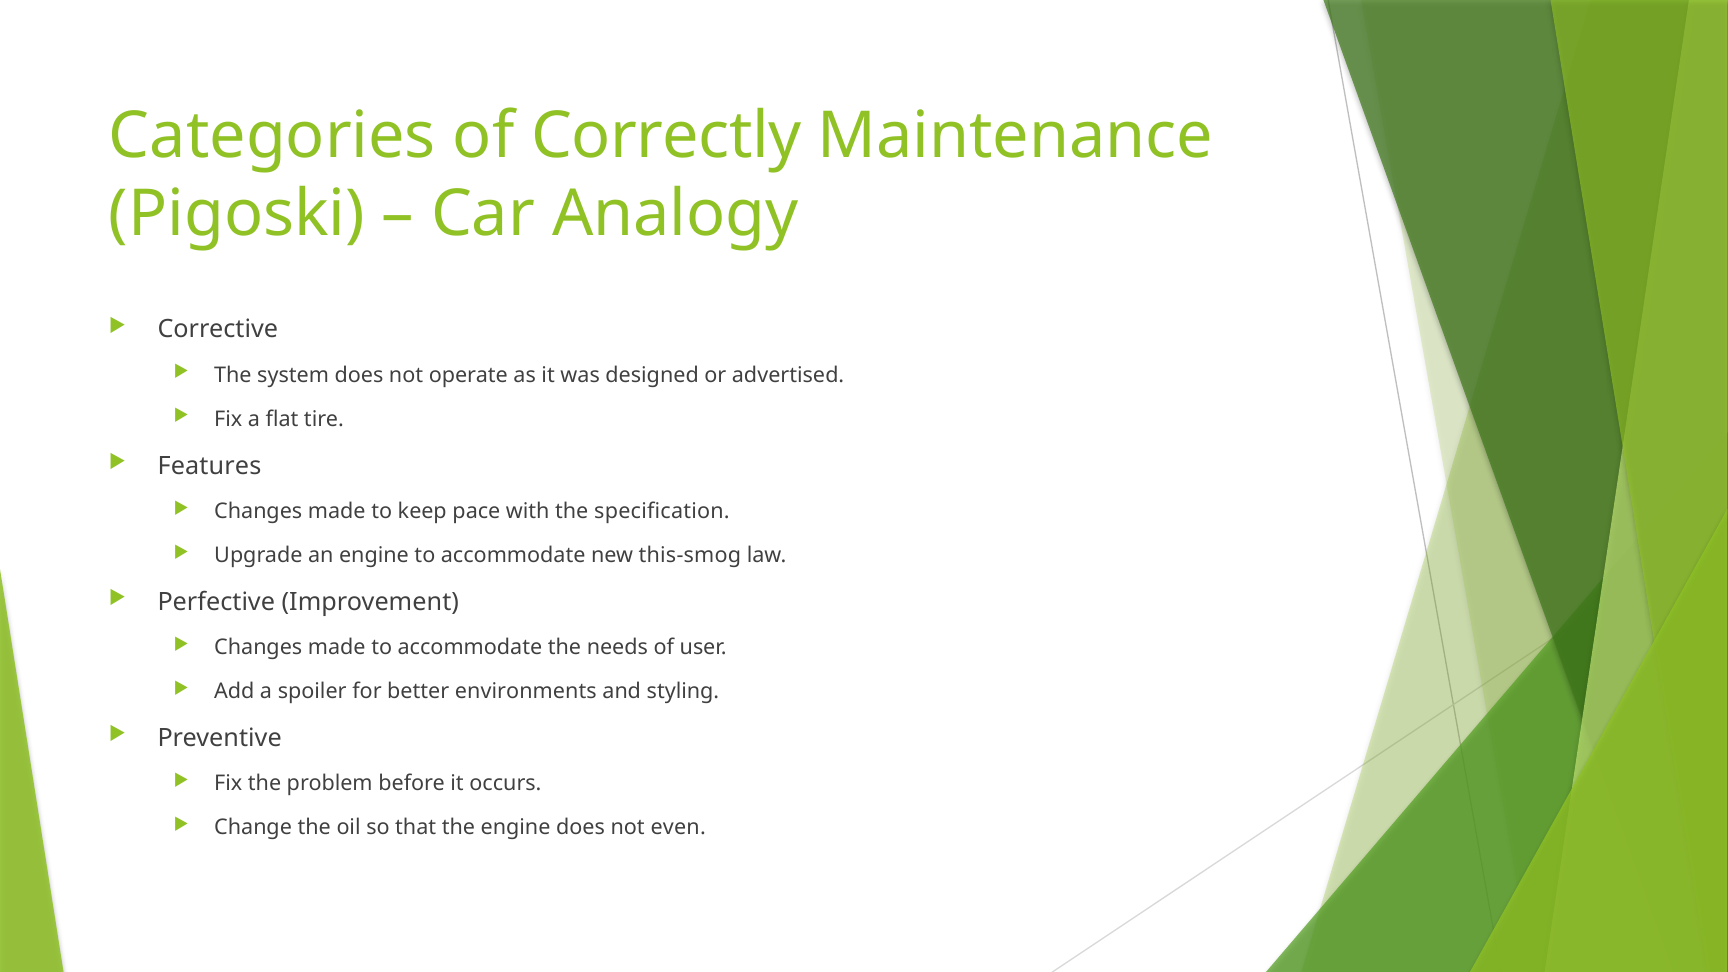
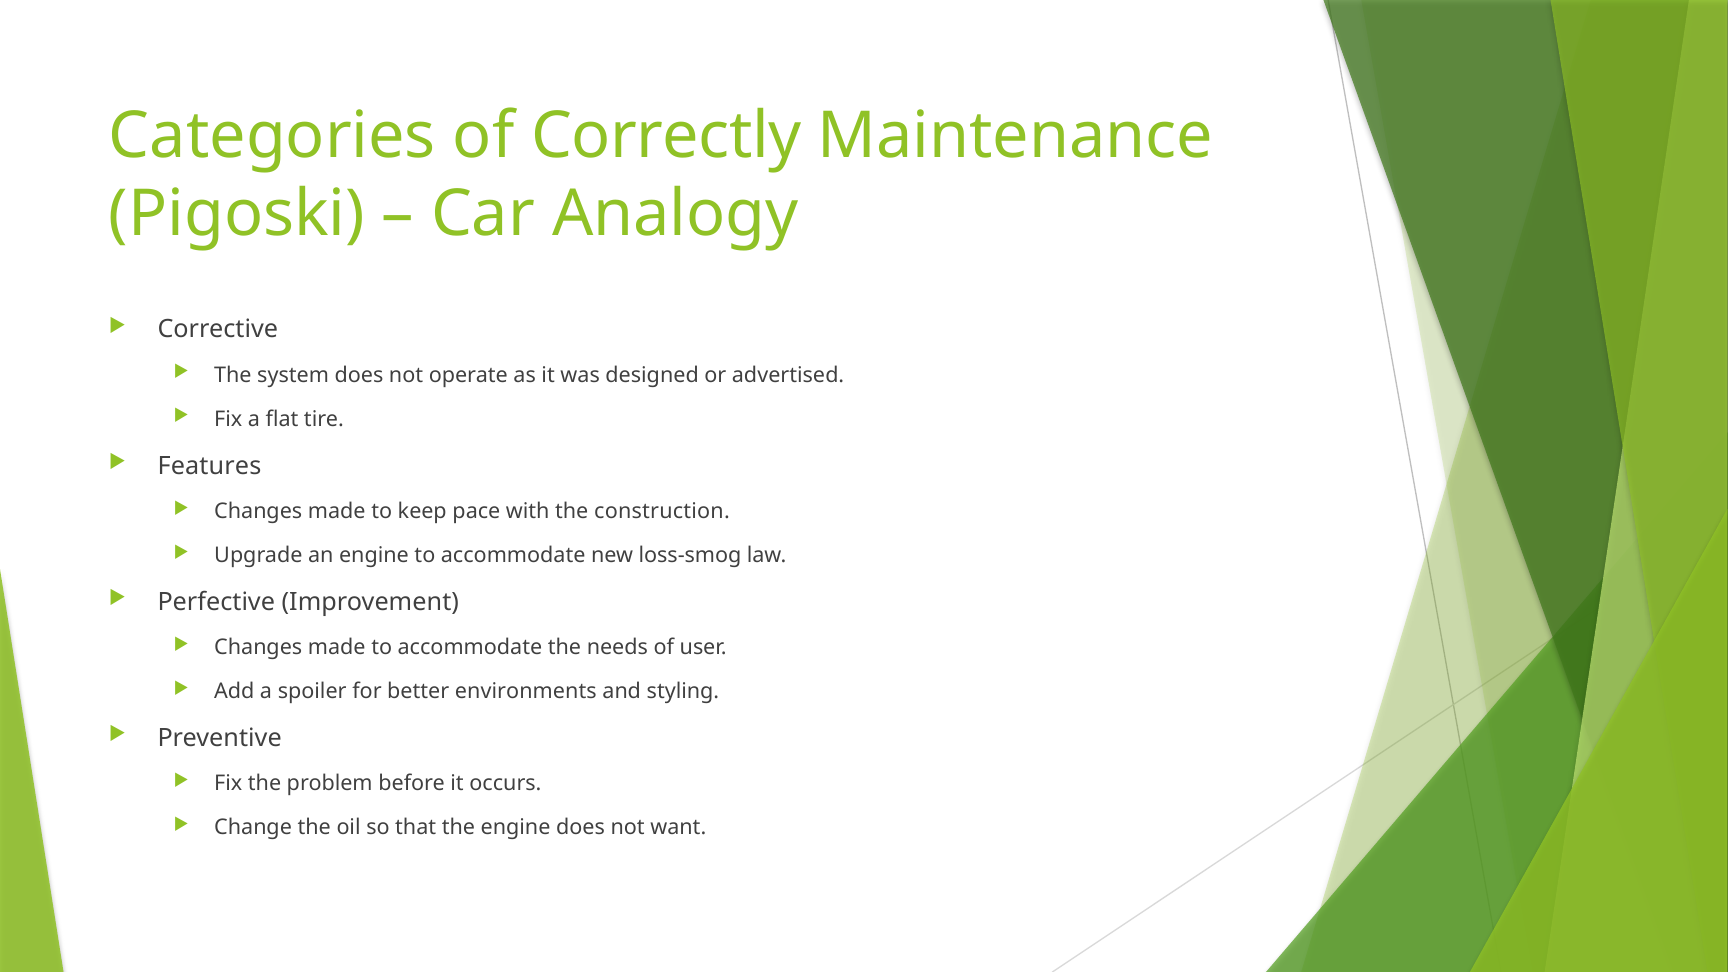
specification: specification -> construction (662, 512)
this-smog: this-smog -> loss-smog (690, 556)
even: even -> want (678, 828)
